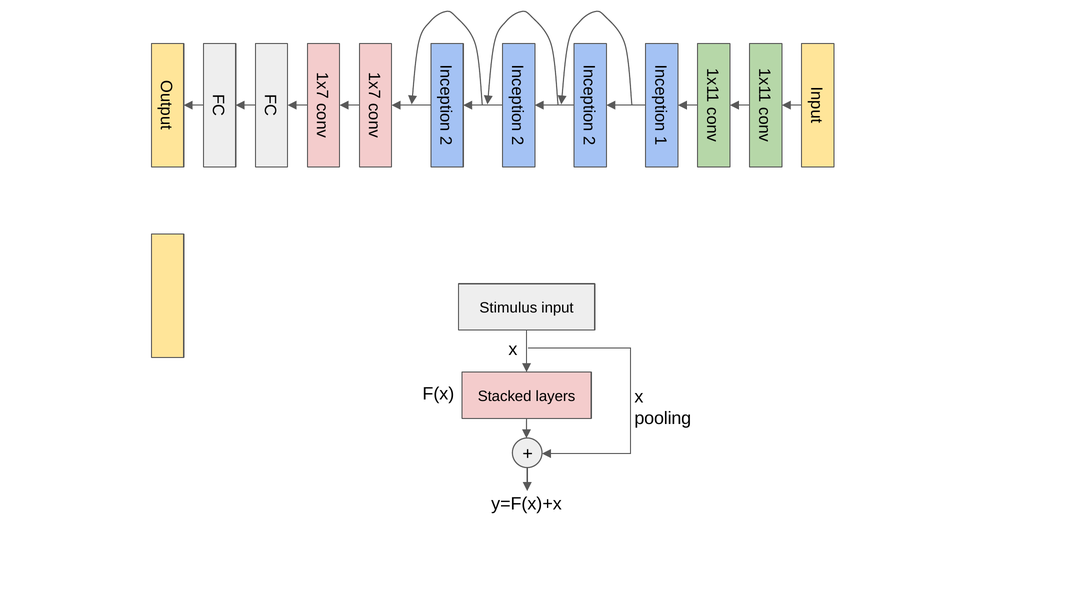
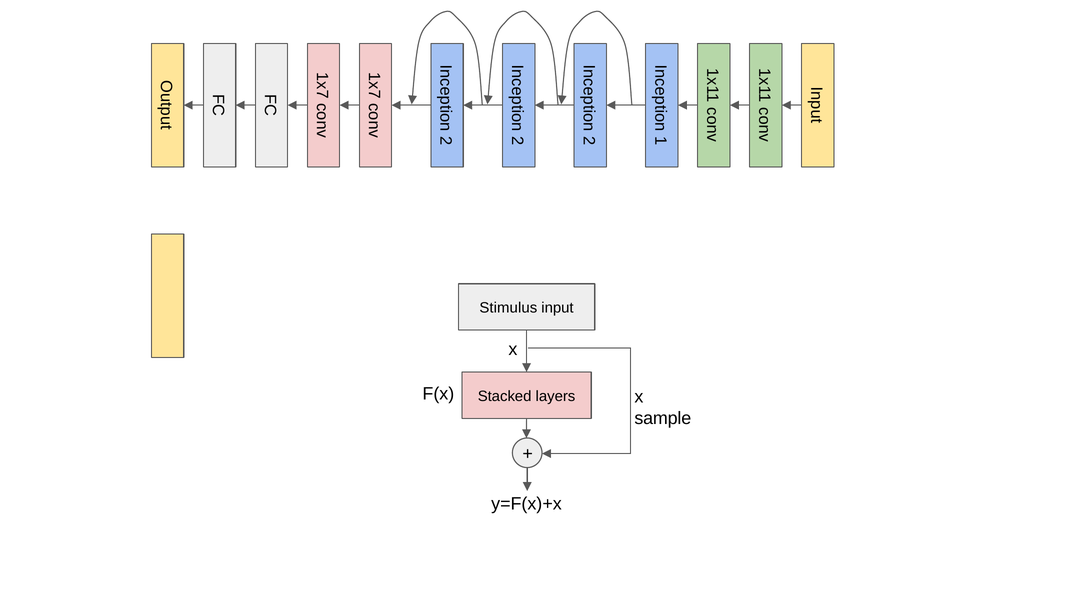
pooling: pooling -> sample (663, 418)
